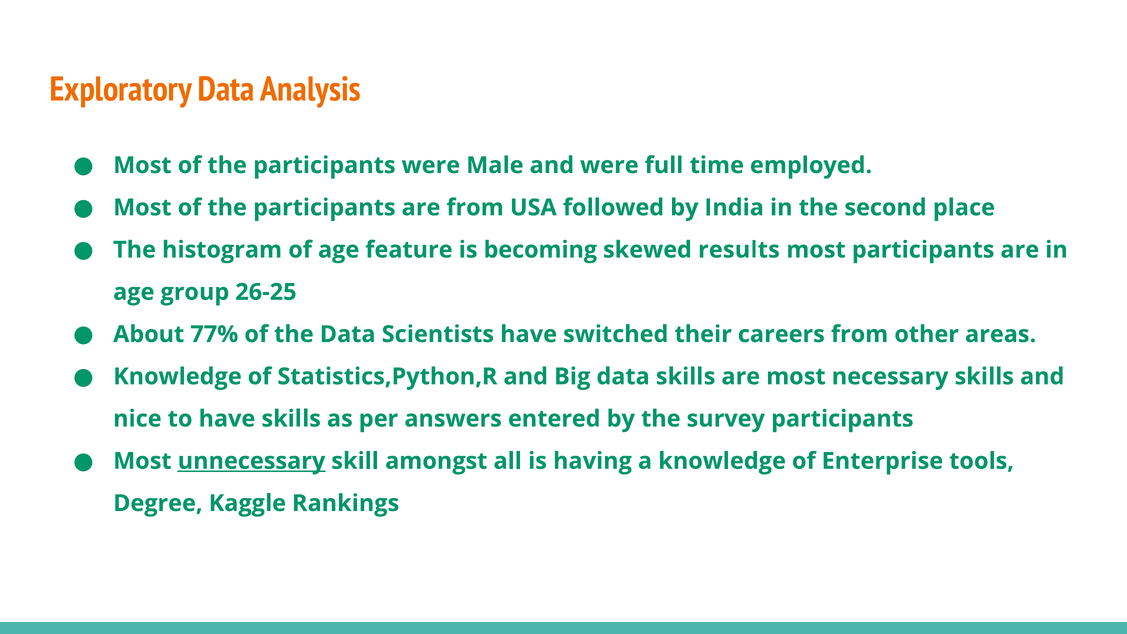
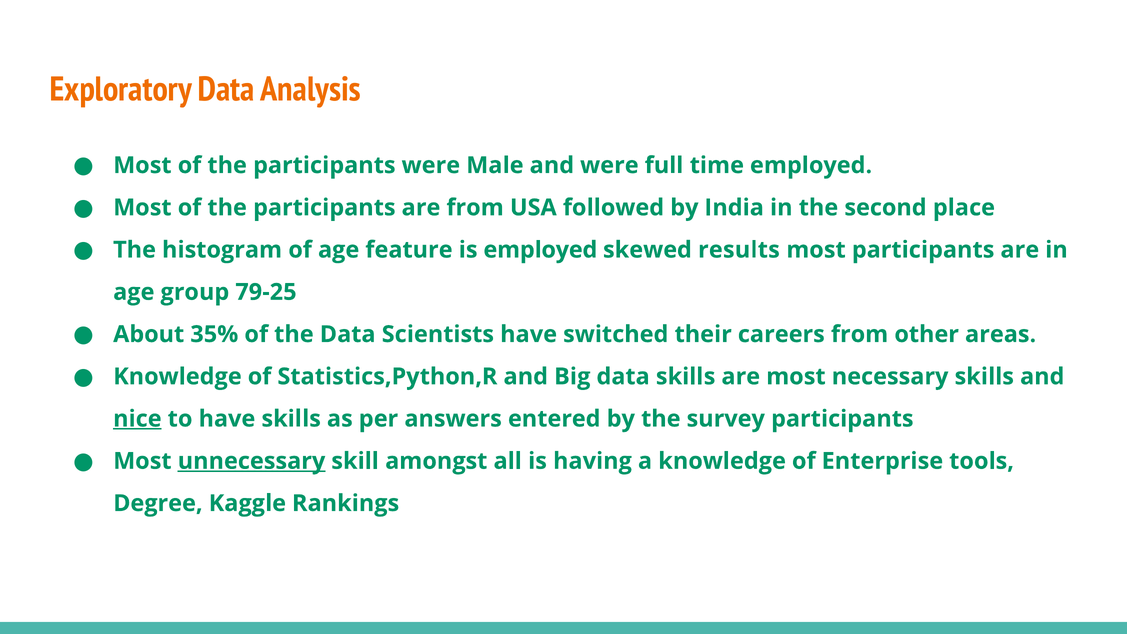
is becoming: becoming -> employed (540, 250)
26-25: 26-25 -> 79-25 (266, 292)
77%: 77% -> 35% (214, 334)
nice underline: none -> present (137, 419)
